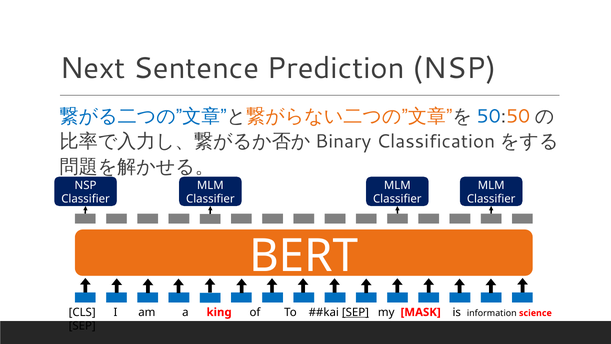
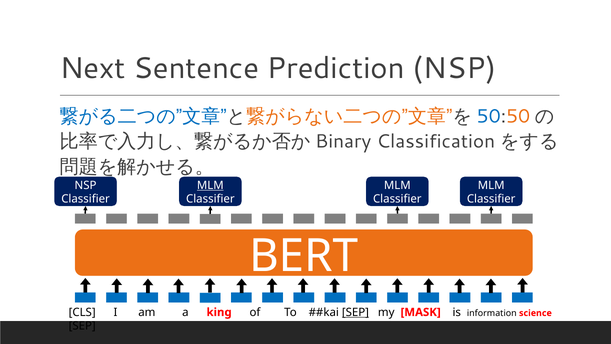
MLM underline: none -> present (210, 185)
